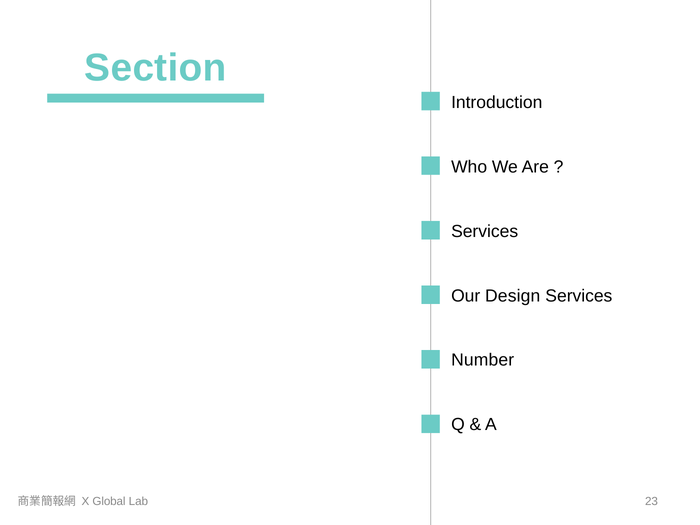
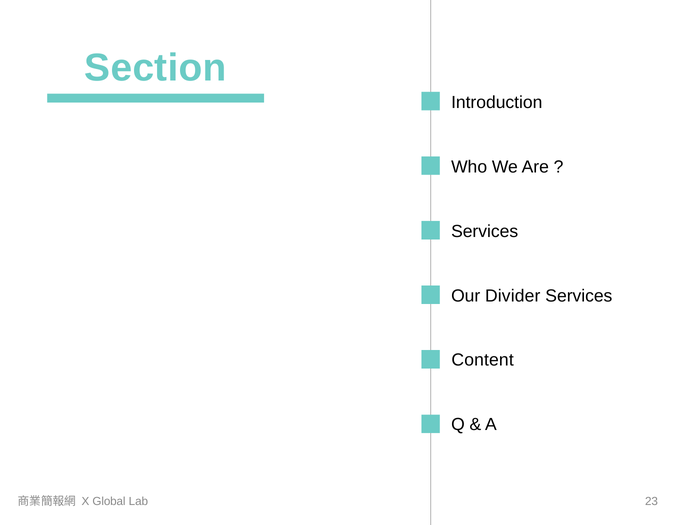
Design: Design -> Divider (513, 296)
Number: Number -> Content (483, 360)
